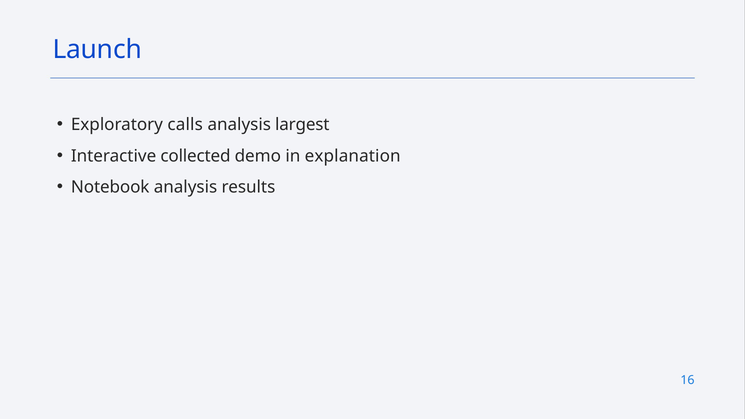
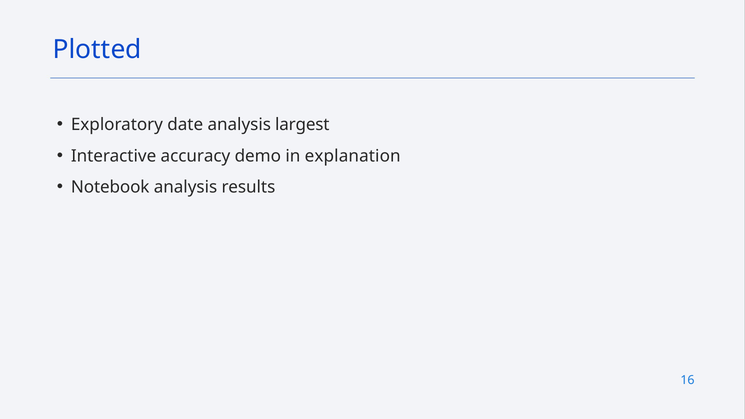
Launch: Launch -> Plotted (97, 50)
calls: calls -> date (185, 125)
collected: collected -> accuracy (195, 156)
